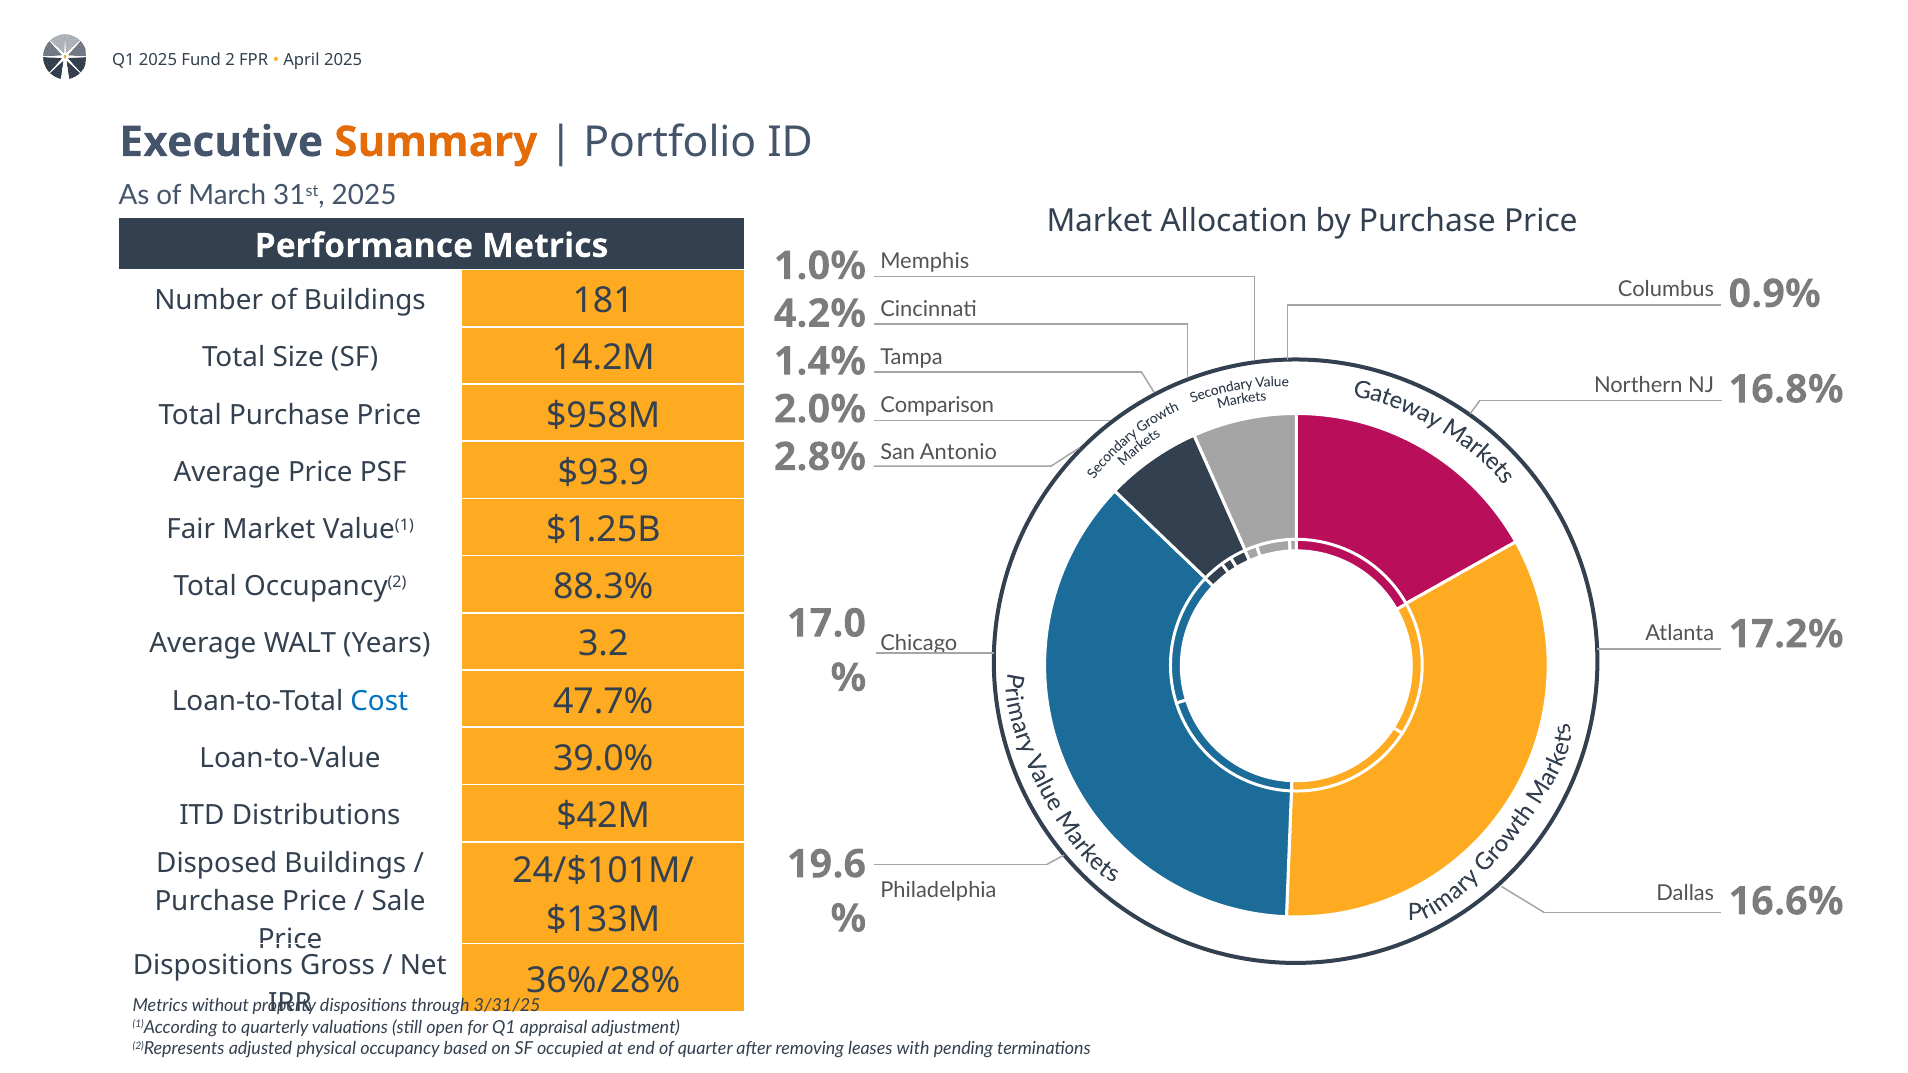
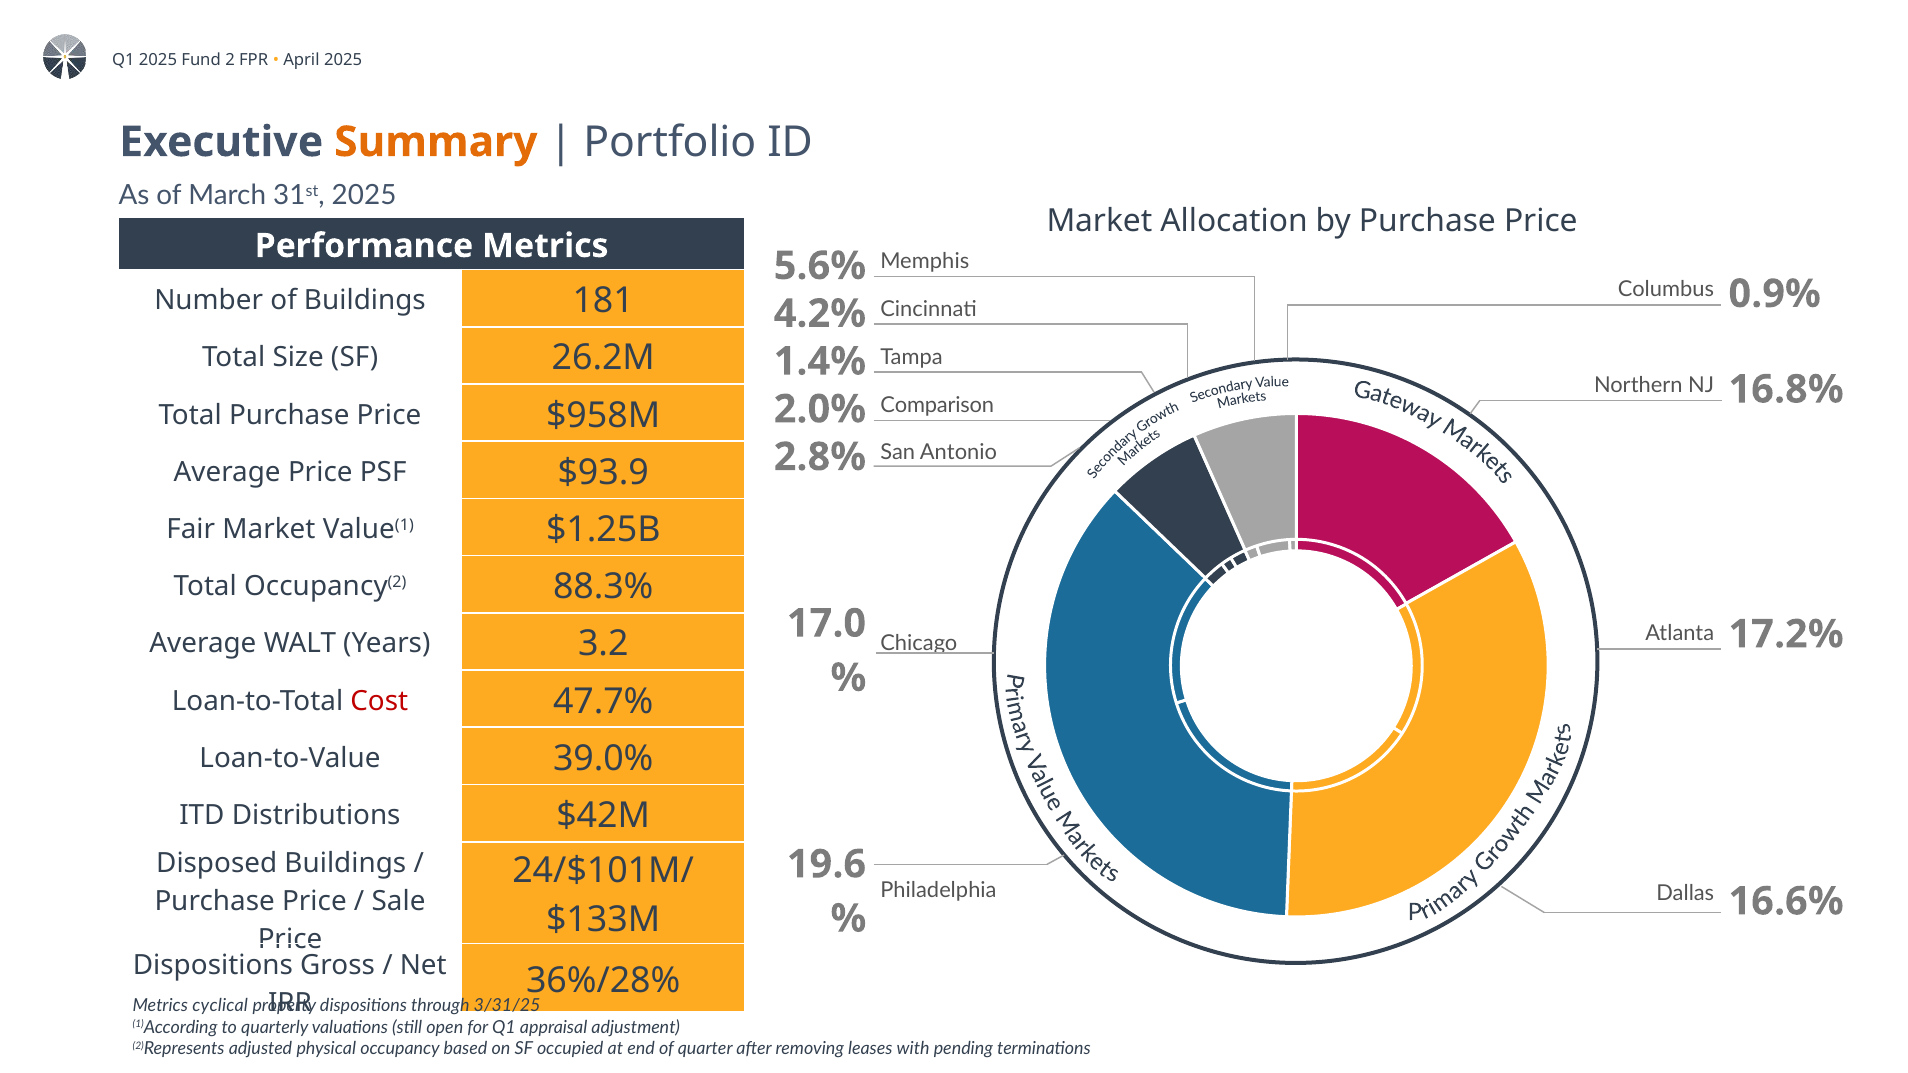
1.0%: 1.0% -> 5.6% (820, 266)
14.2M: 14.2M -> 26.2M (603, 358)
Cost colour: blue -> red (379, 701)
without: without -> cyclical (220, 1006)
